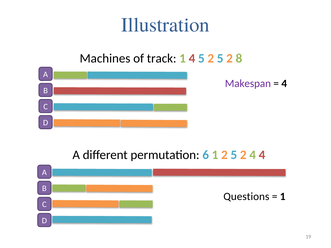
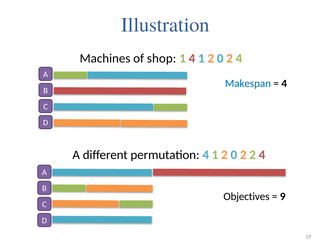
track: track -> shop (162, 58)
1 4 5: 5 -> 1 (201, 58)
5: 5 -> 0 (220, 58)
8: 8 -> 4 (239, 58)
Makespan colour: purple -> blue (248, 84)
permutation 6: 6 -> 4 (206, 155)
5: 5 -> 0 (234, 155)
2 4: 4 -> 2 (253, 155)
Questions: Questions -> Objectives (246, 197)
1: 1 -> 9 (283, 197)
